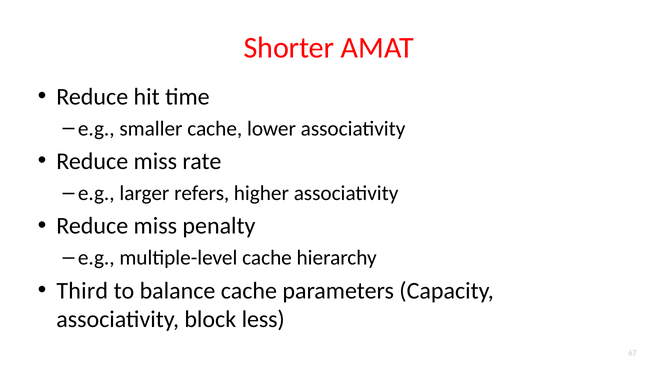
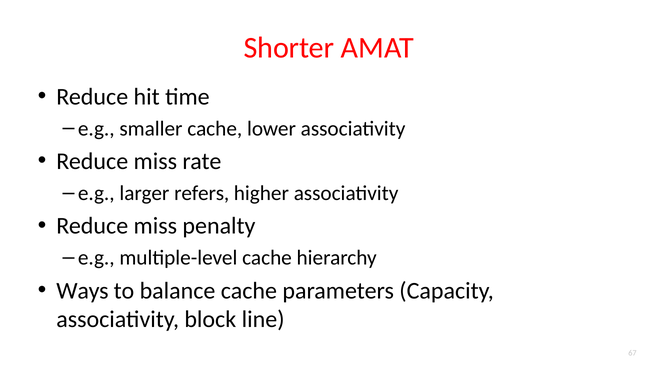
Third: Third -> Ways (82, 291)
less: less -> line (263, 320)
